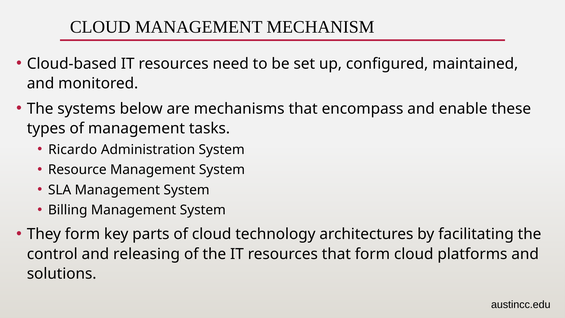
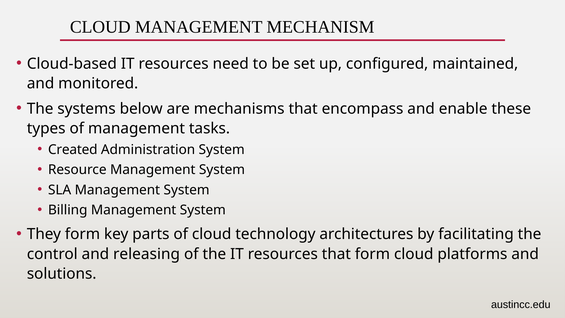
Ricardo: Ricardo -> Created (73, 149)
